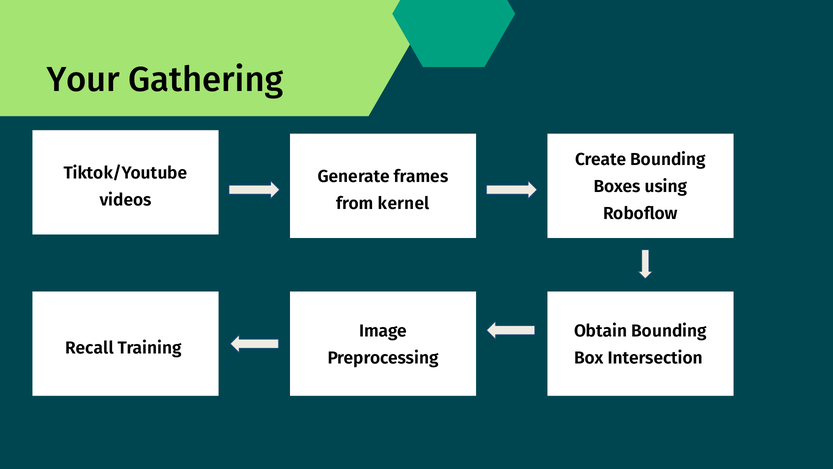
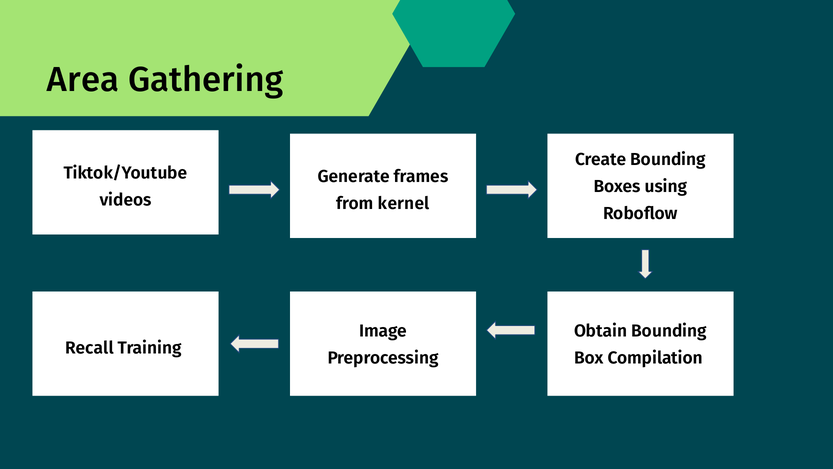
Your: Your -> Area (83, 80)
Intersection: Intersection -> Compilation (655, 358)
